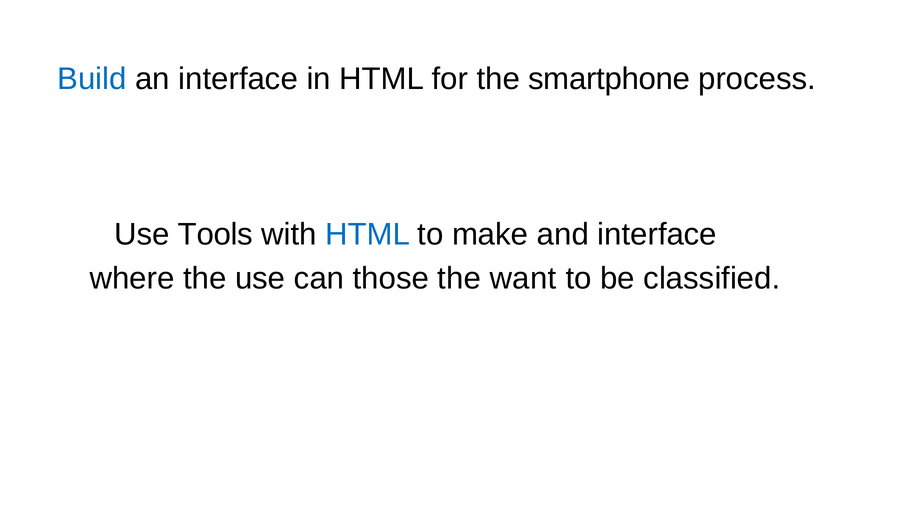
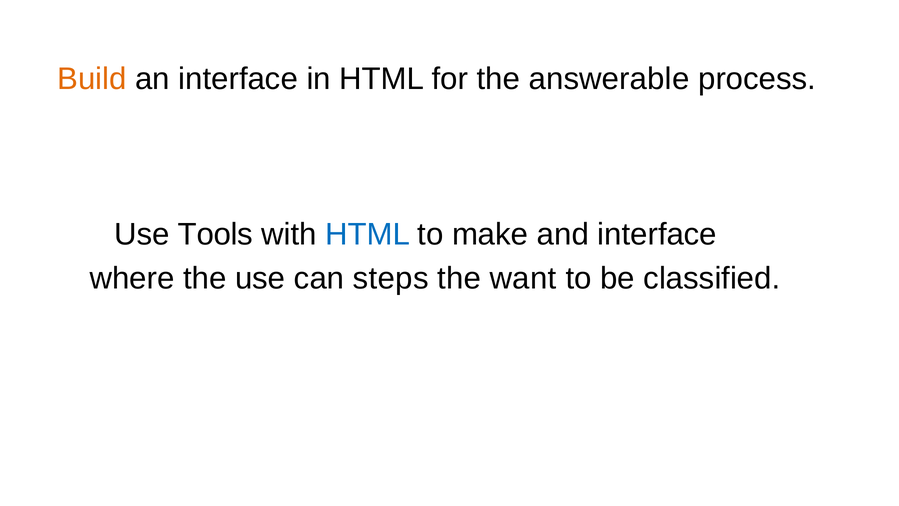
Build colour: blue -> orange (92, 79)
smartphone: smartphone -> answerable (609, 79)
those: those -> steps (391, 278)
